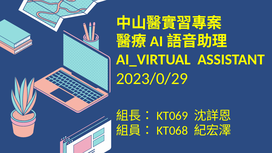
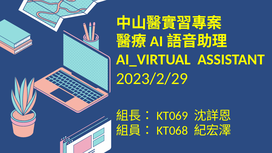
2023/0/29: 2023/0/29 -> 2023/2/29 (152, 79)
